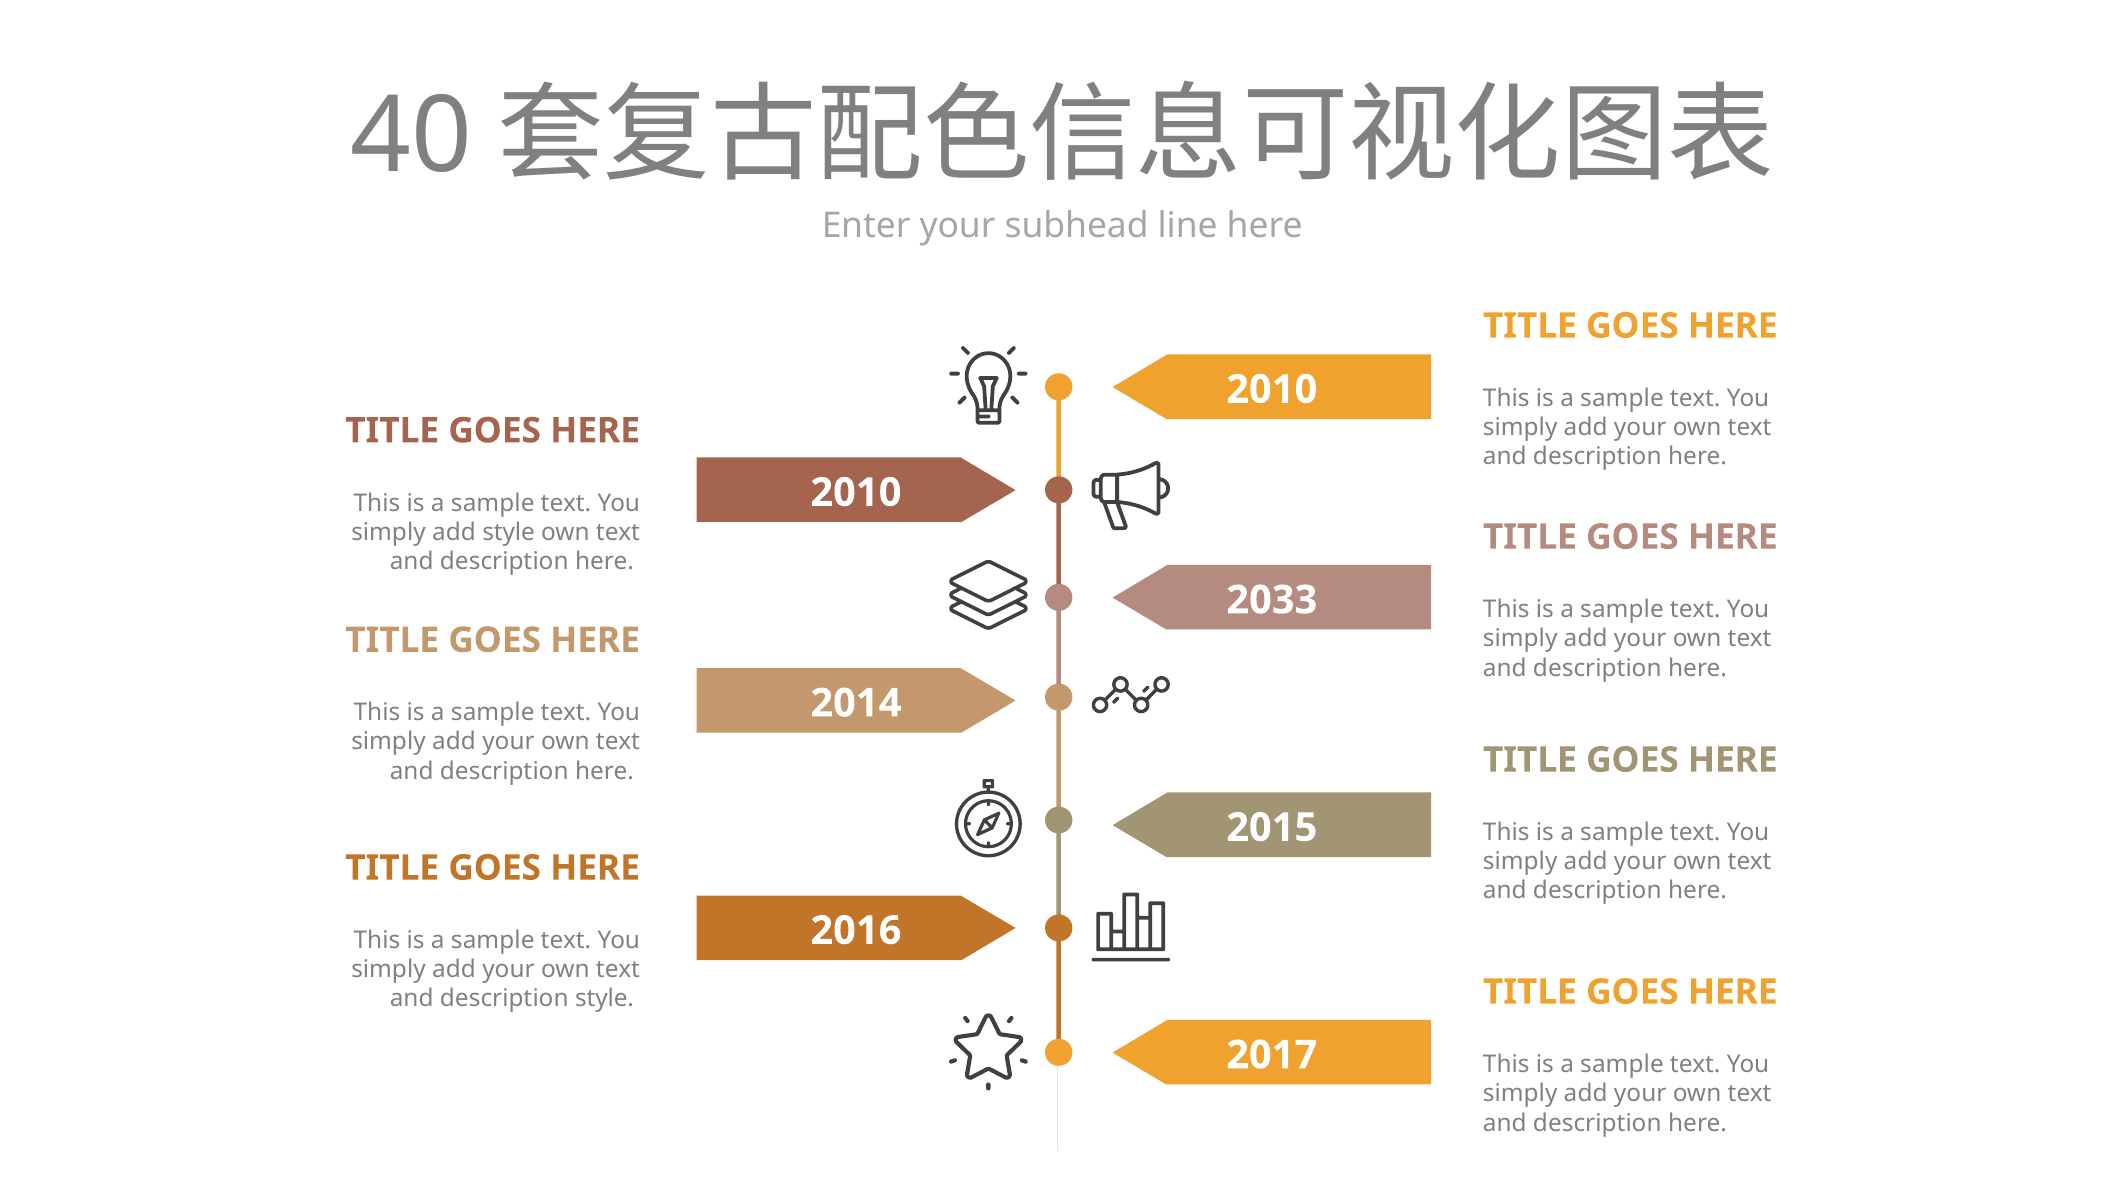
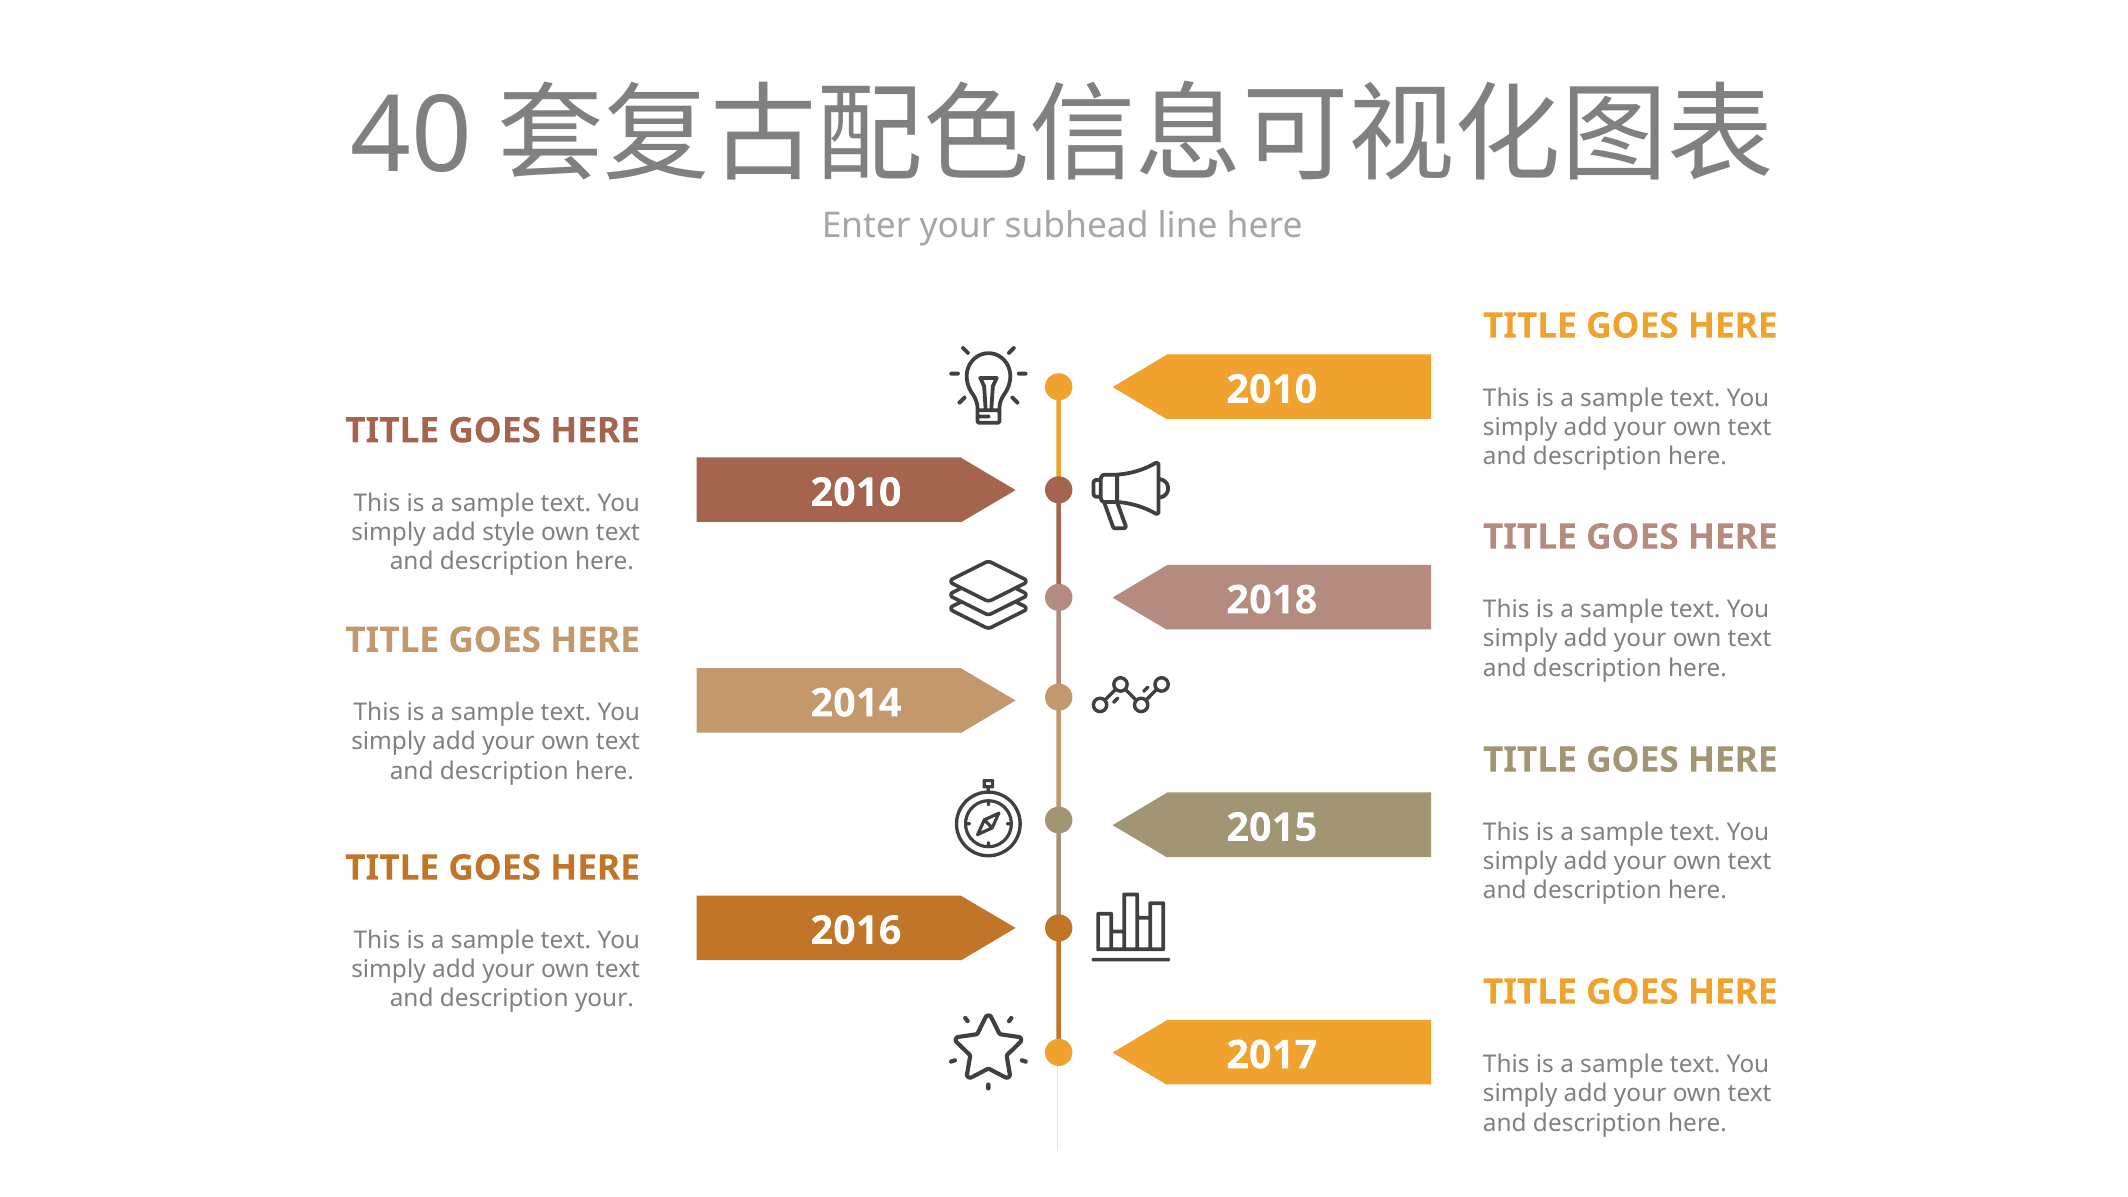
2033: 2033 -> 2018 (1272, 600)
description style: style -> your (604, 999)
